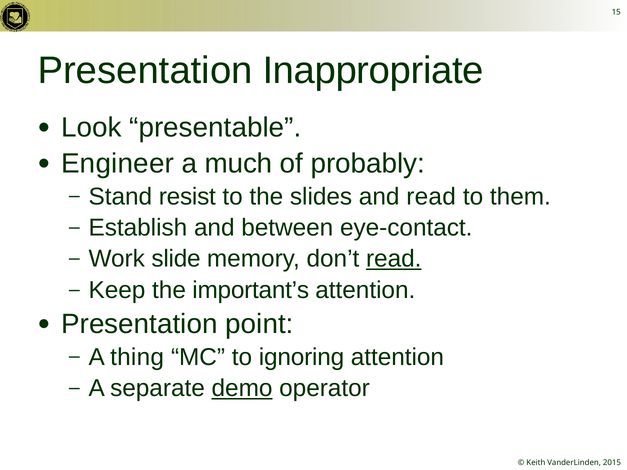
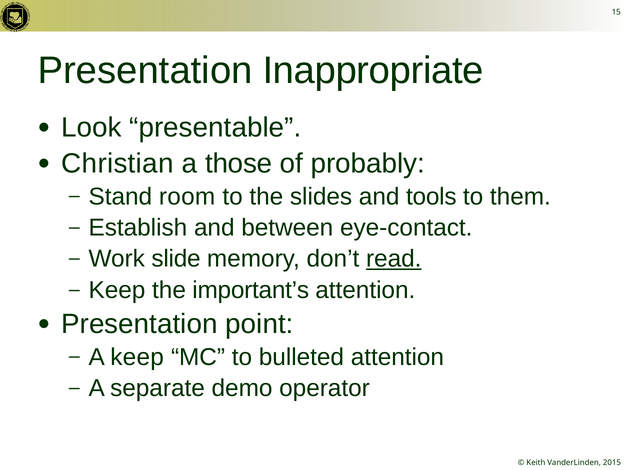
Engineer: Engineer -> Christian (118, 163)
much: much -> those (239, 163)
resist: resist -> room (187, 197)
and read: read -> tools (431, 197)
A thing: thing -> keep (137, 357)
ignoring: ignoring -> bulleted (301, 357)
demo underline: present -> none (242, 388)
